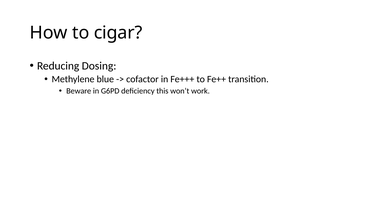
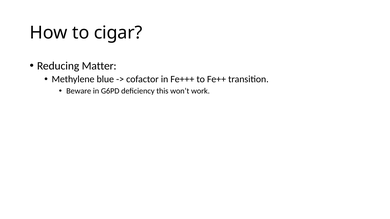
Dosing: Dosing -> Matter (99, 66)
